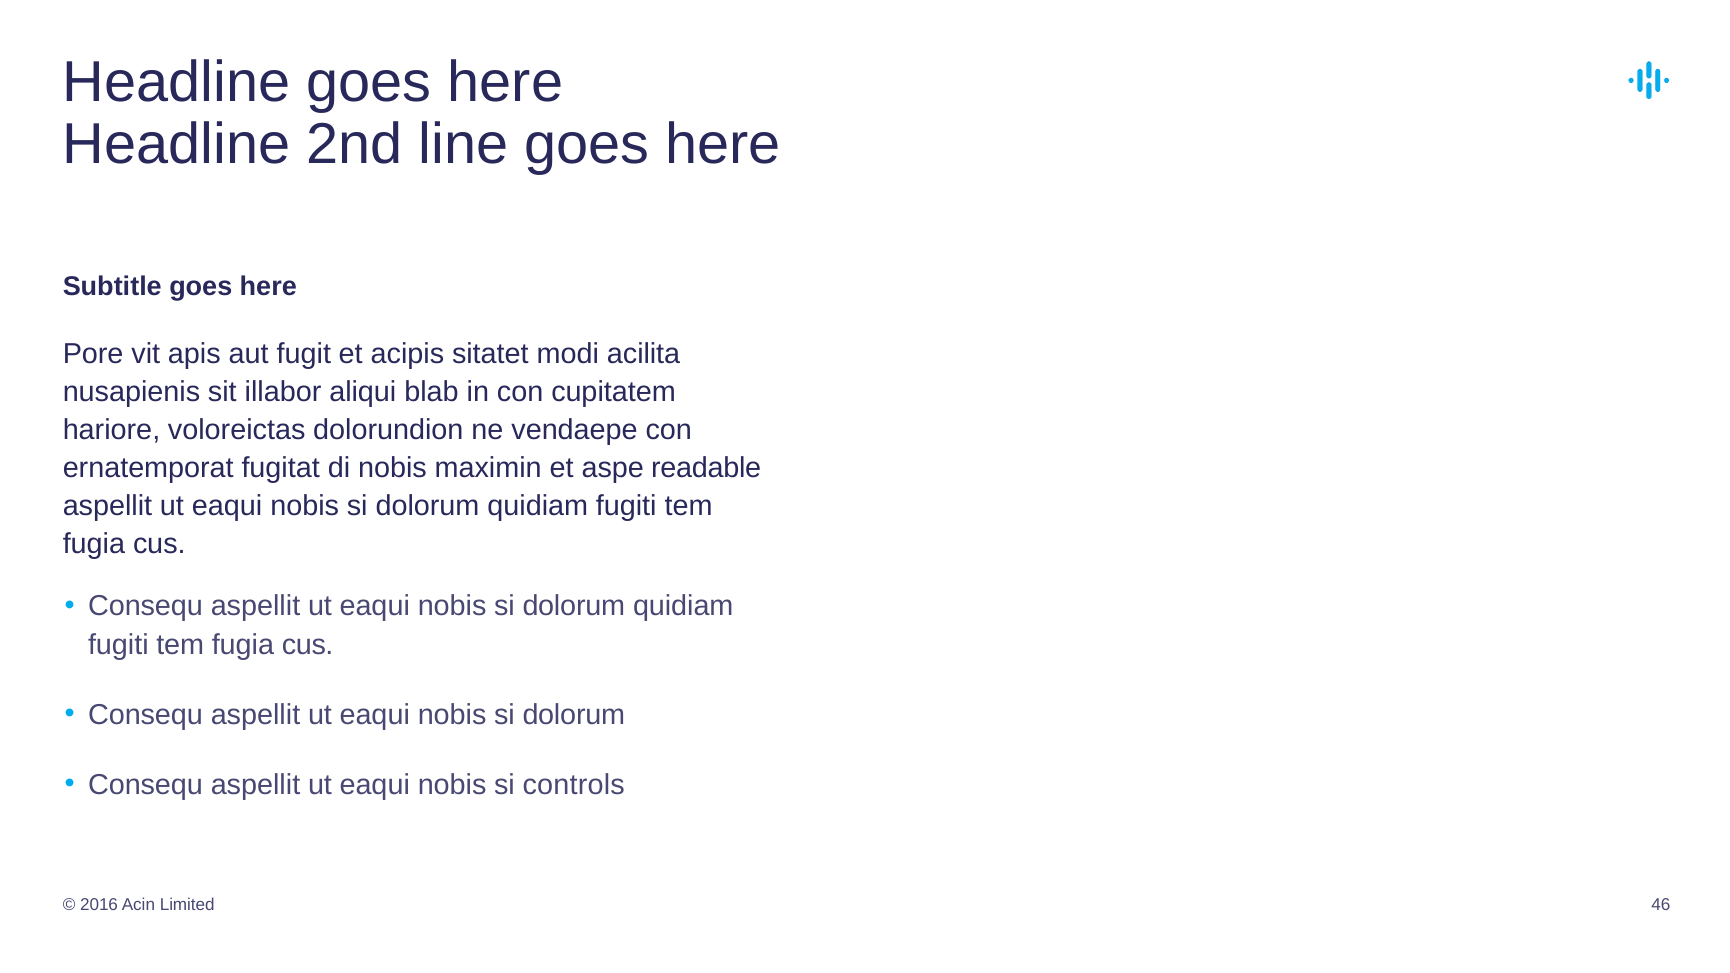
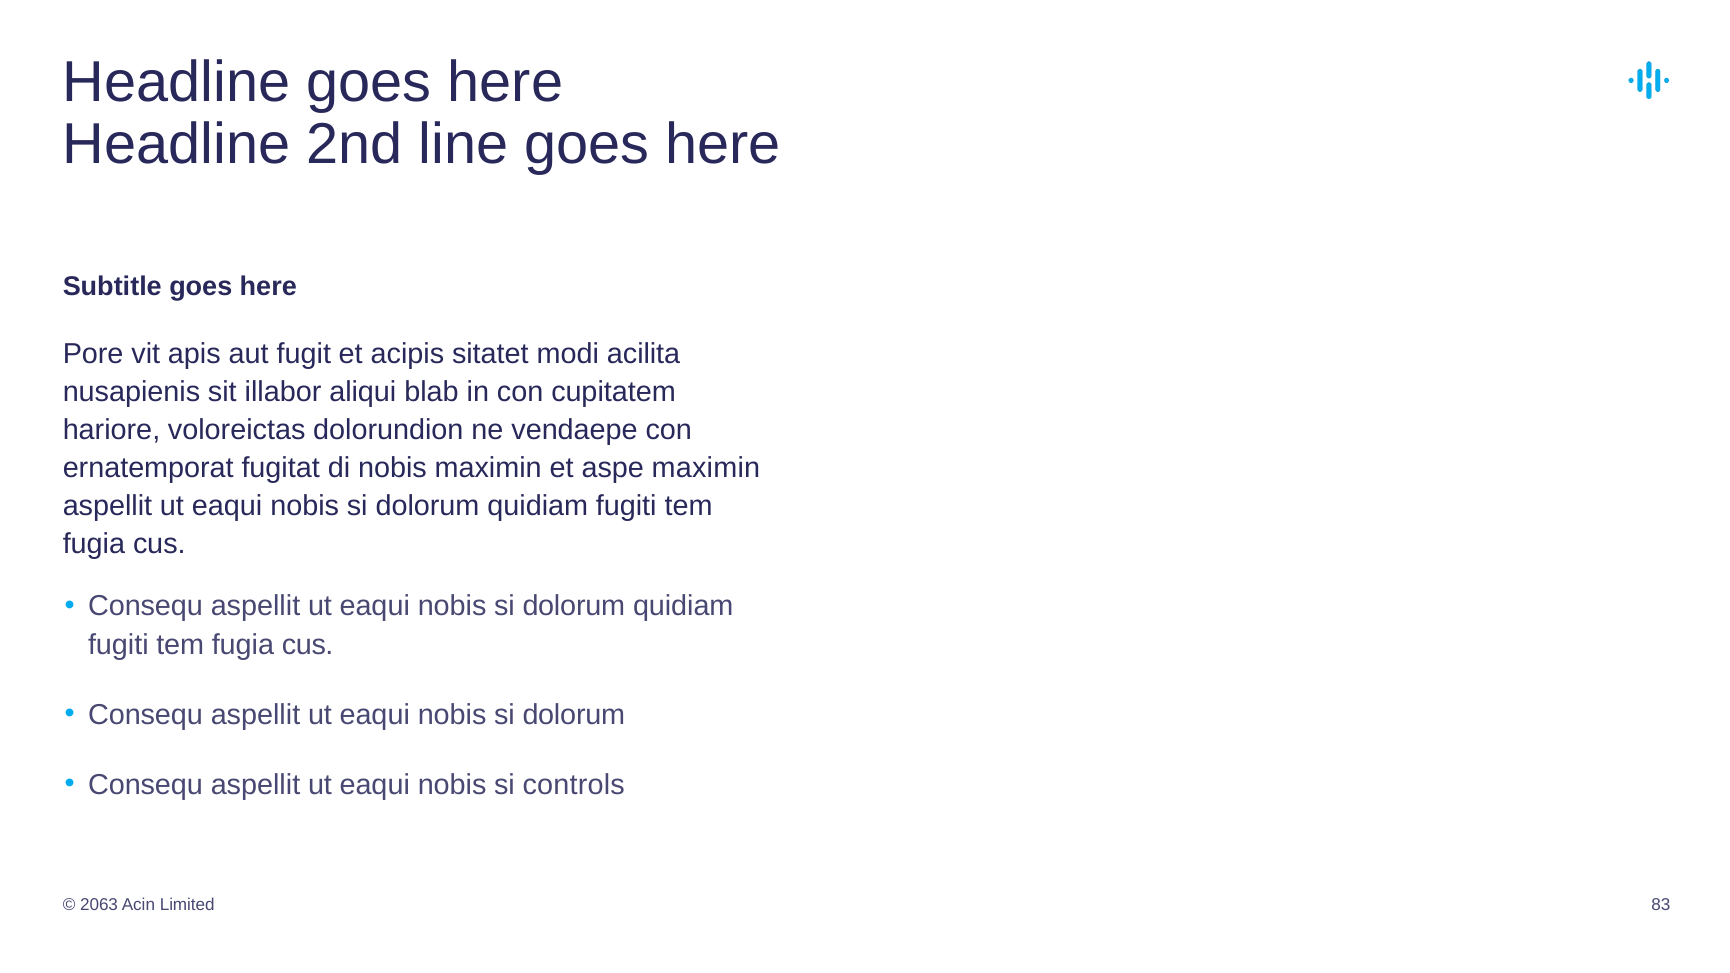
aspe readable: readable -> maximin (706, 468)
2016: 2016 -> 2063 (99, 905)
46: 46 -> 83 (1661, 905)
